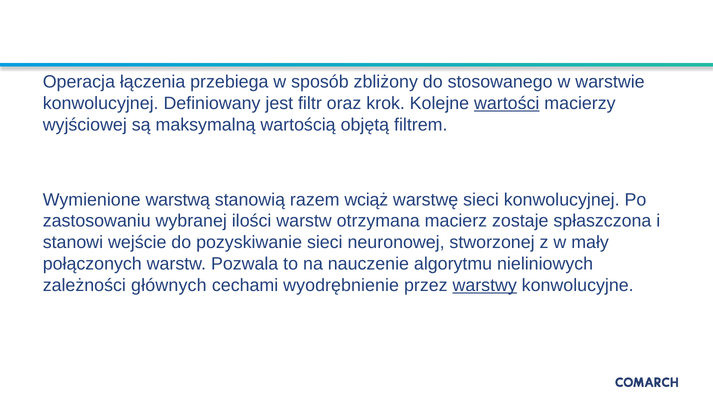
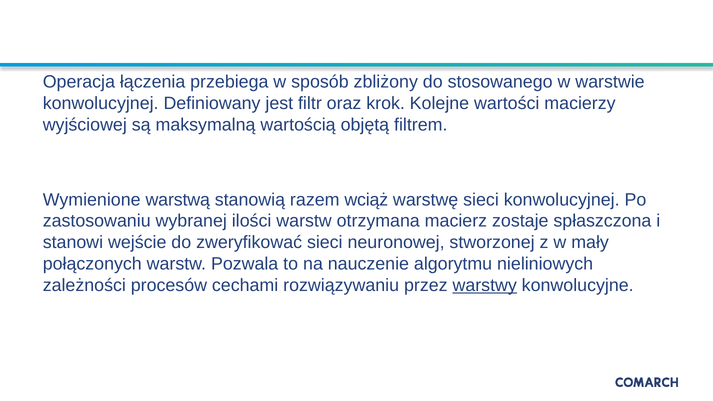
wartości underline: present -> none (507, 103)
pozyskiwanie: pozyskiwanie -> zweryfikować (249, 242)
głównych: głównych -> procesów (169, 285)
wyodrębnienie: wyodrębnienie -> rozwiązywaniu (341, 285)
